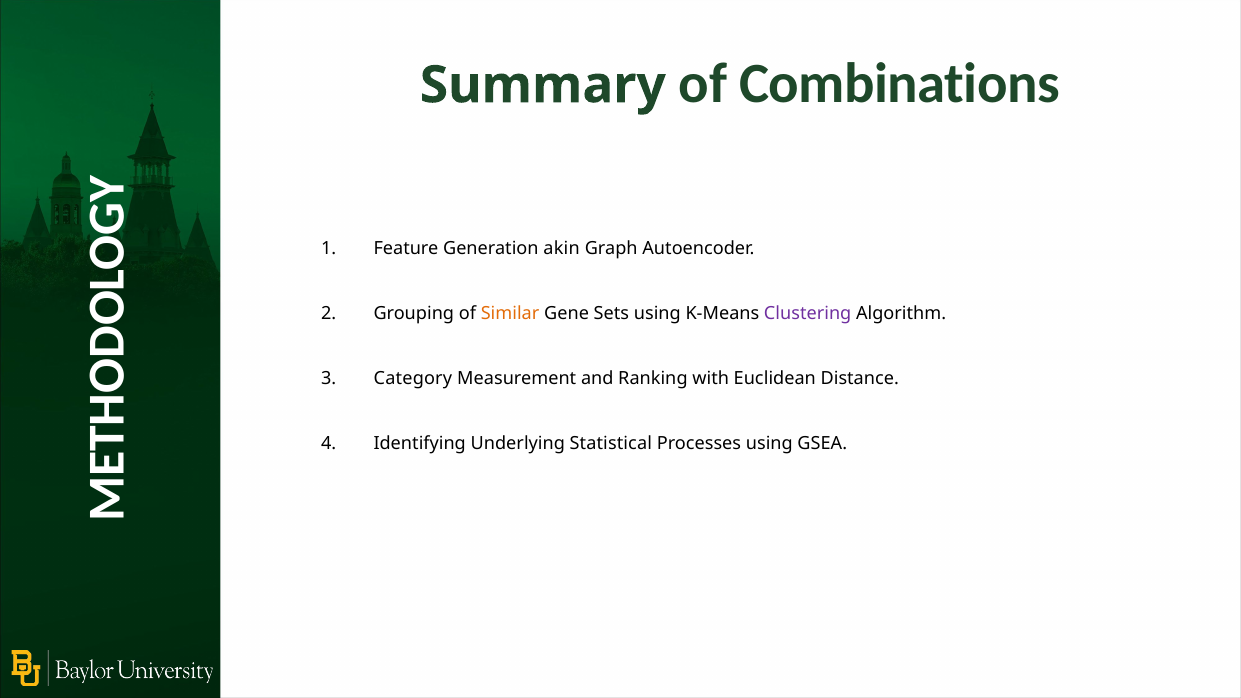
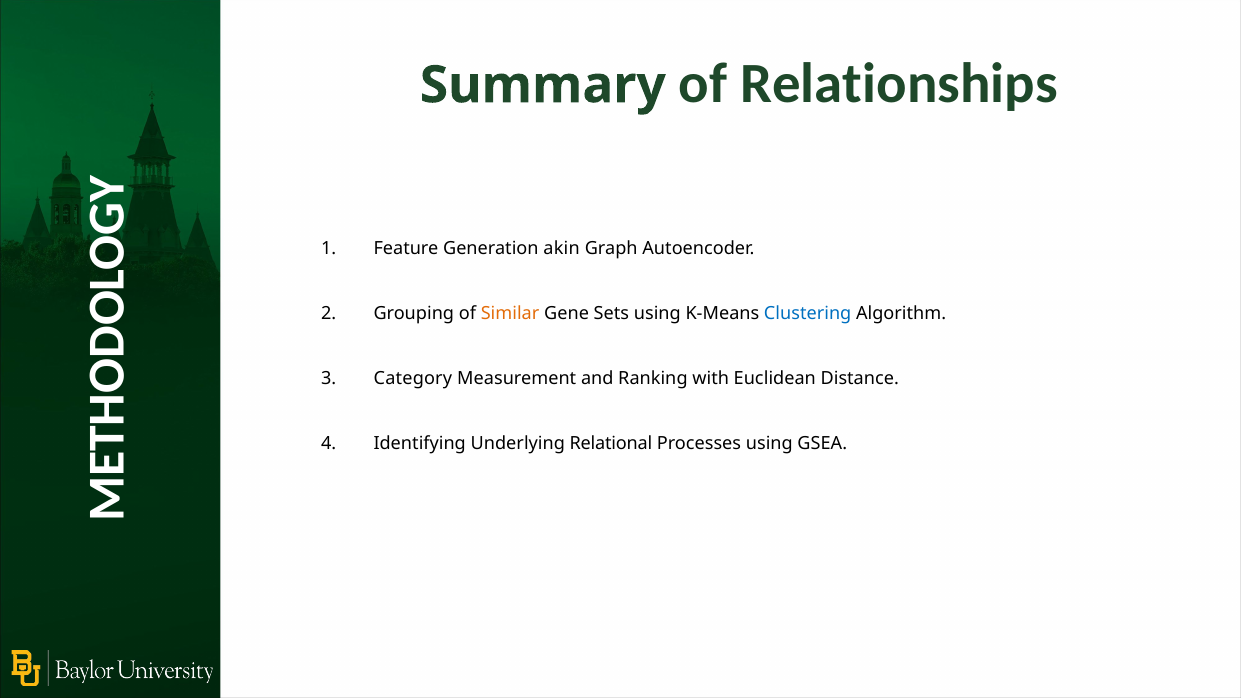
Combinations: Combinations -> Relationships (899, 84)
Clustering colour: purple -> blue (808, 314)
Statistical: Statistical -> Relational (611, 444)
